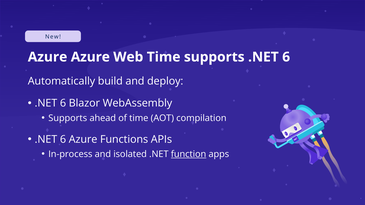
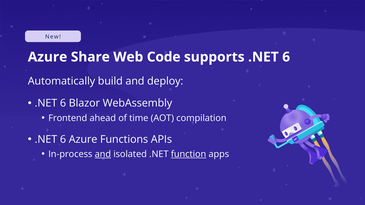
Azure Azure: Azure -> Share (90, 57)
Web Time: Time -> Code (164, 57)
Supports: Supports -> Frontend (68, 118)
and underline: none -> present (103, 154)
